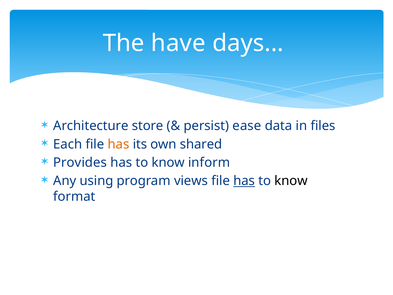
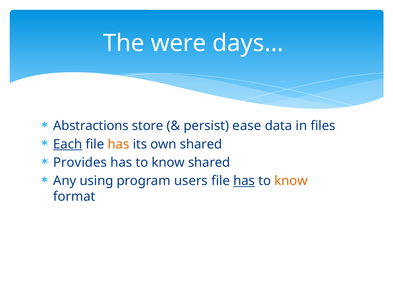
have: have -> were (179, 43)
Architecture: Architecture -> Abstractions (91, 126)
Each underline: none -> present (68, 144)
know inform: inform -> shared (209, 162)
views: views -> users (191, 181)
know colour: black -> orange (291, 181)
